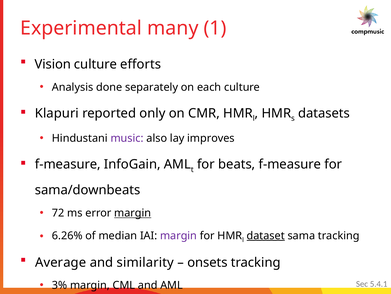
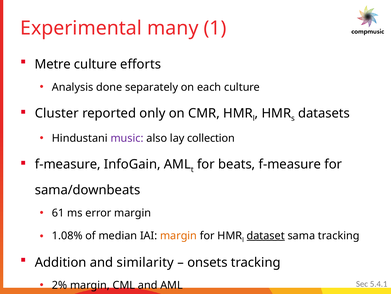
Vision: Vision -> Metre (53, 64)
Klapuri: Klapuri -> Cluster (57, 113)
improves: improves -> collection (211, 138)
72: 72 -> 61 (58, 212)
margin underline: present -> none (133, 212)
6.26%: 6.26% -> 1.08% (67, 235)
margin colour: purple -> orange (179, 235)
Average: Average -> Addition (61, 262)
3%: 3% -> 2% (60, 285)
